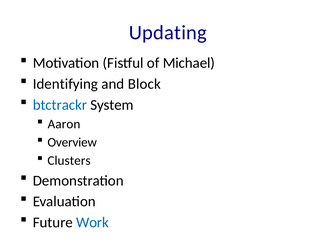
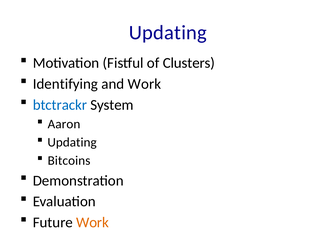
Michael: Michael -> Clusters (189, 63)
and Block: Block -> Work (144, 84)
Overview: Overview -> Updating (72, 142)
Clusters: Clusters -> Bitcoins (69, 161)
Work colour: blue -> orange (92, 222)
